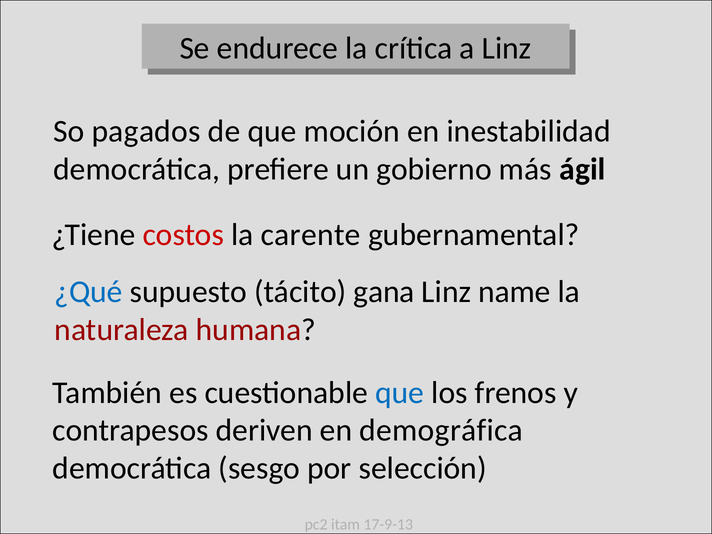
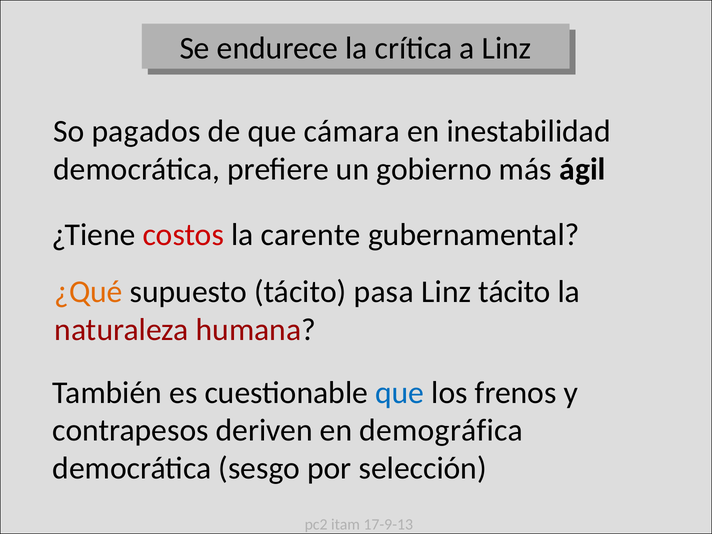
moción: moción -> cámara (352, 131)
¿Qué colour: blue -> orange (89, 292)
gana: gana -> pasa (384, 292)
Linz name: name -> tácito (515, 292)
